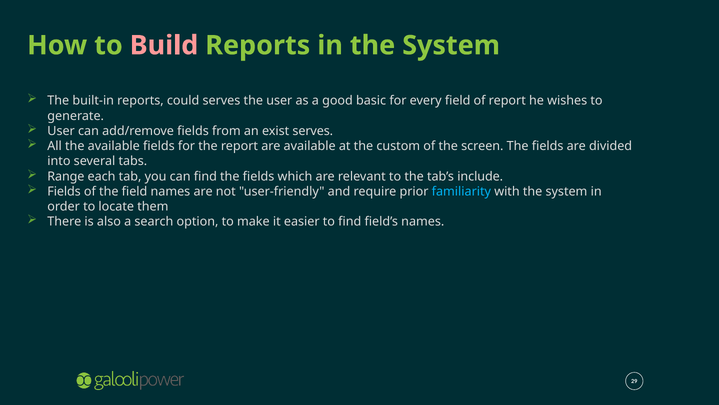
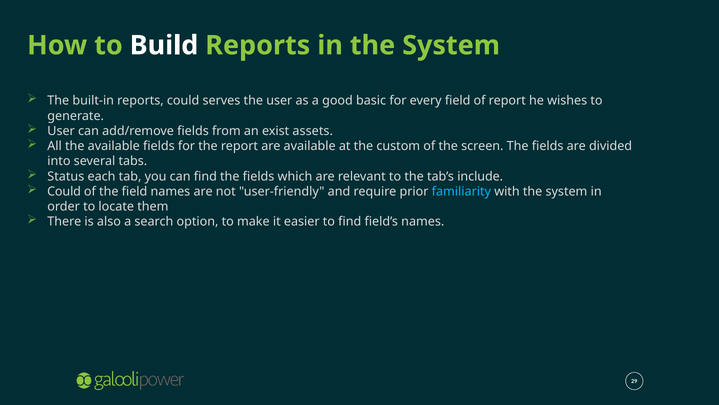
Build colour: pink -> white (164, 45)
exist serves: serves -> assets (313, 131)
Range: Range -> Status (66, 176)
Fields: Fields -> Could (64, 191)
